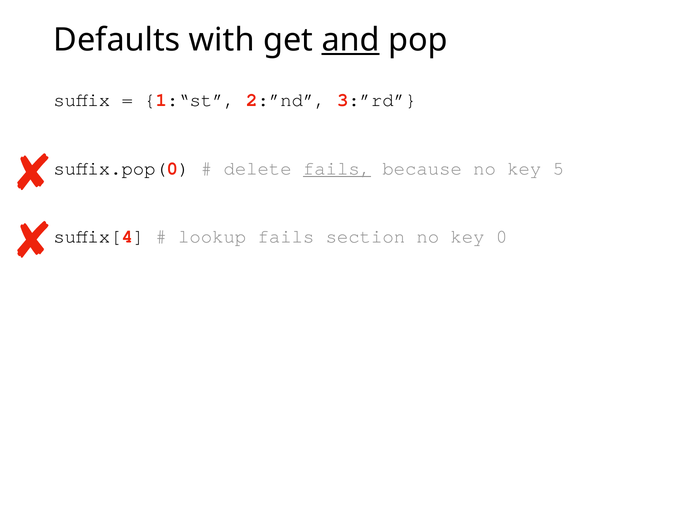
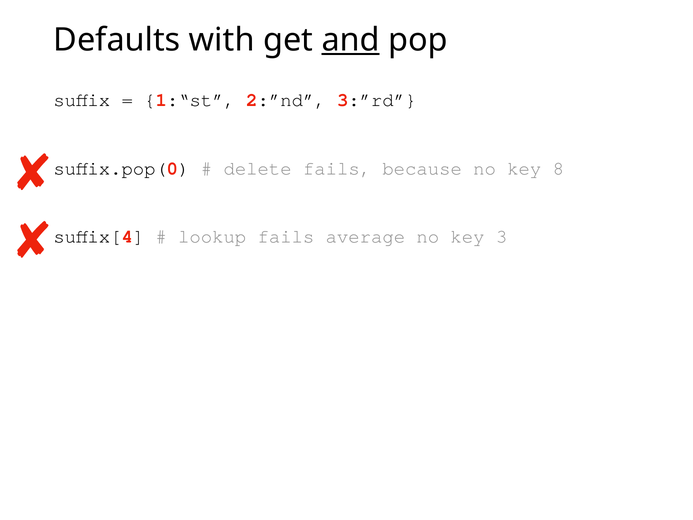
fails underline: present -> none (337, 168)
5: 5 -> 8 (558, 168)
section: section -> average (365, 237)
0: 0 -> 3 (502, 237)
